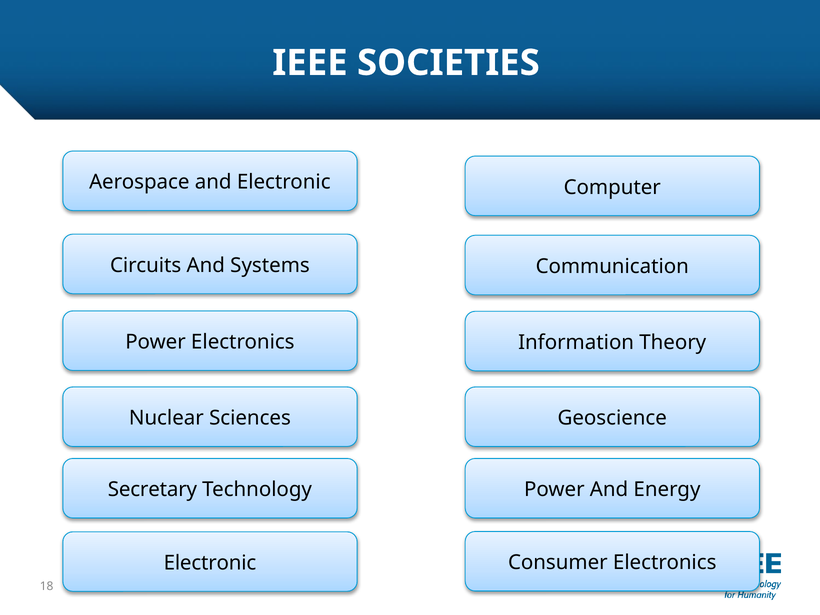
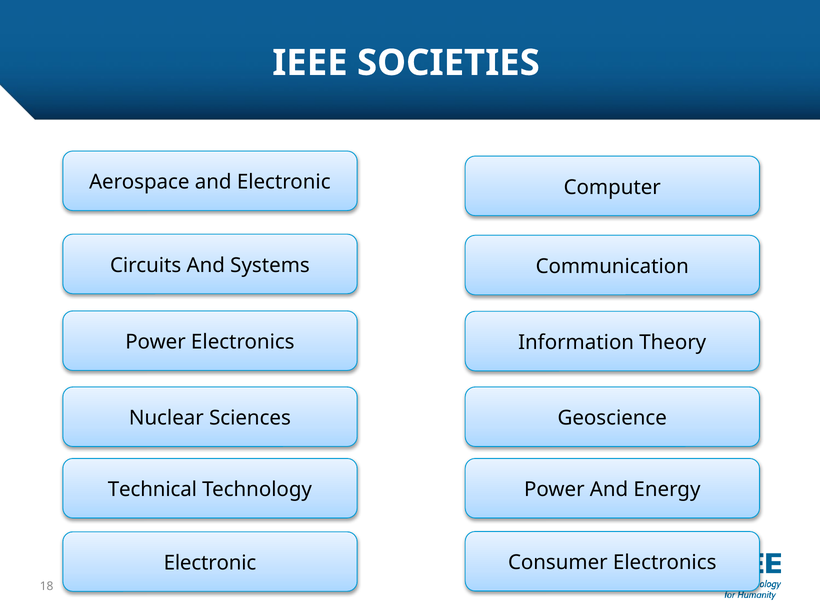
Secretary: Secretary -> Technical (152, 490)
